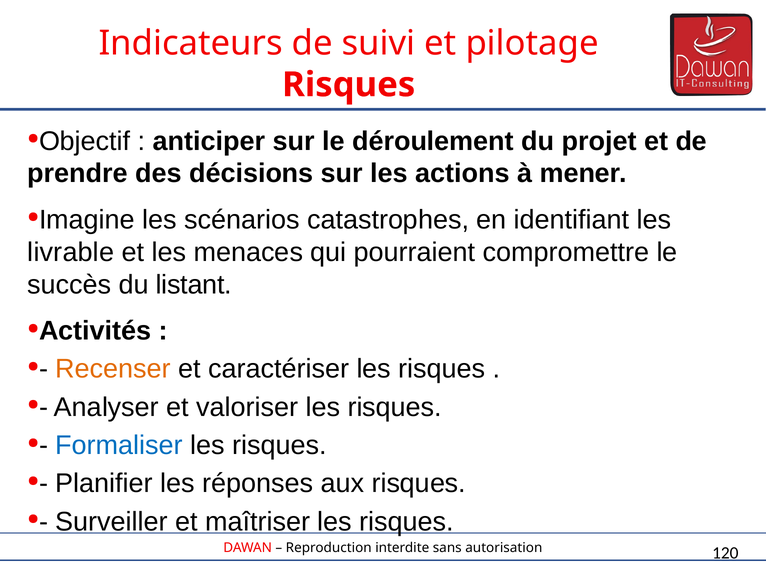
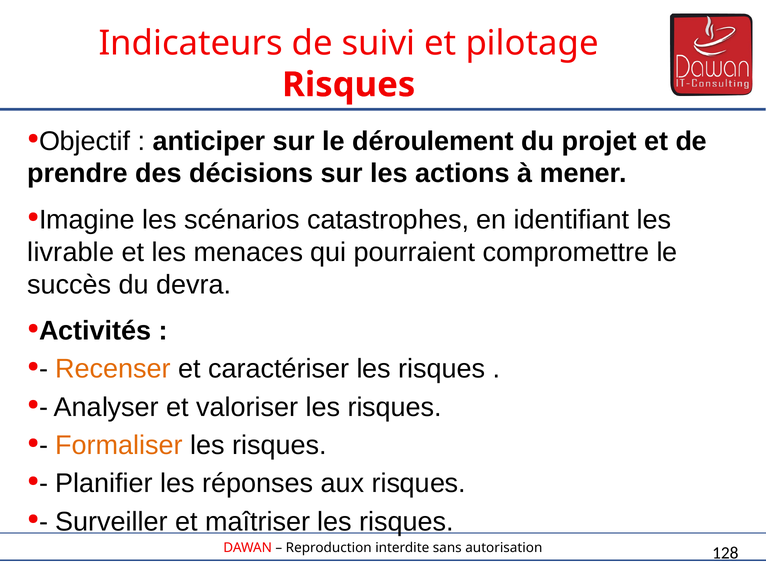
listant: listant -> devra (194, 285)
Formaliser colour: blue -> orange (119, 446)
120: 120 -> 128 (725, 553)
